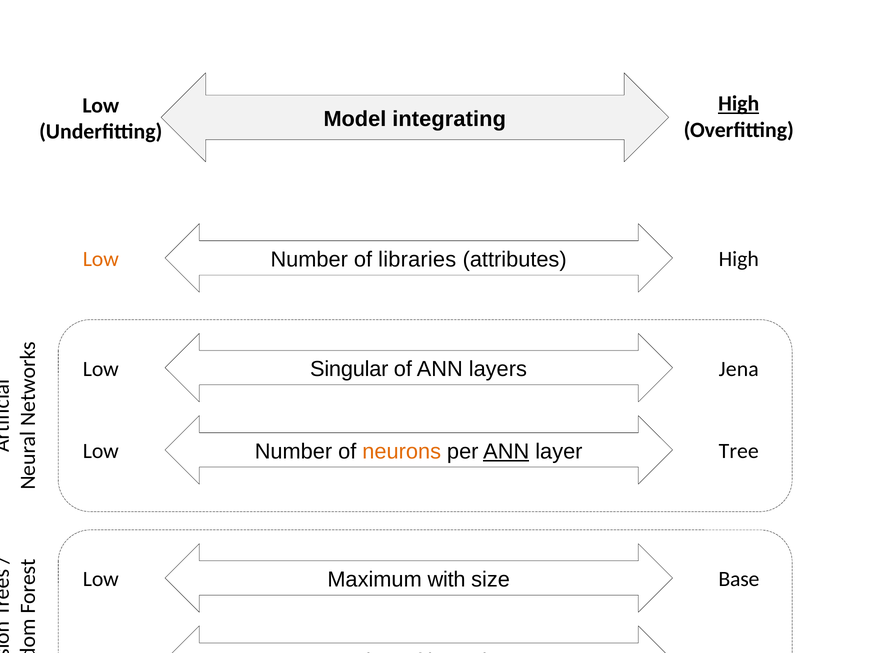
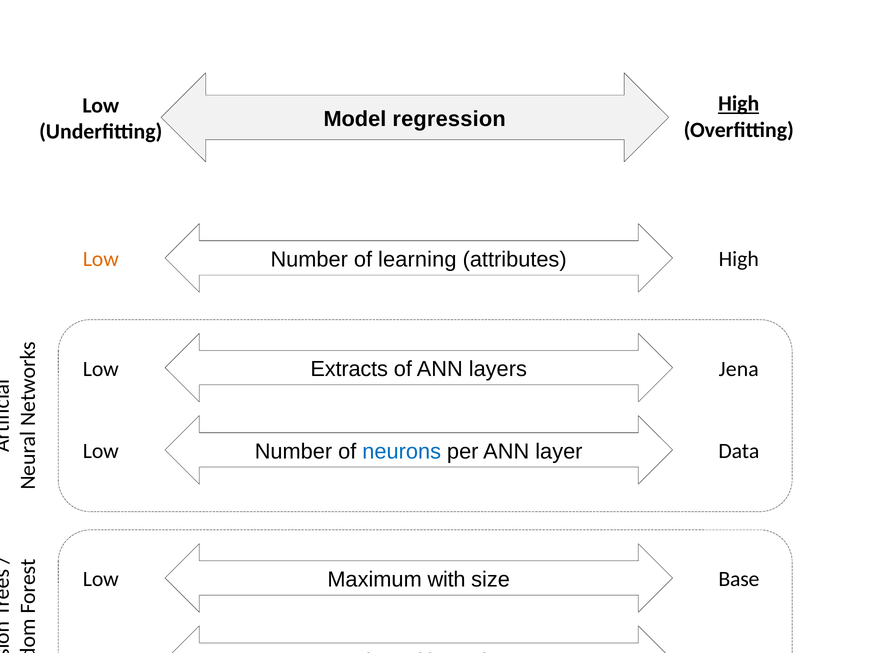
integrating: integrating -> regression (449, 119)
libraries: libraries -> learning (417, 260)
Singular: Singular -> Extracts (349, 369)
neurons colour: orange -> blue (402, 452)
ANN underline: present -> none (506, 452)
Tree: Tree -> Data (739, 451)
